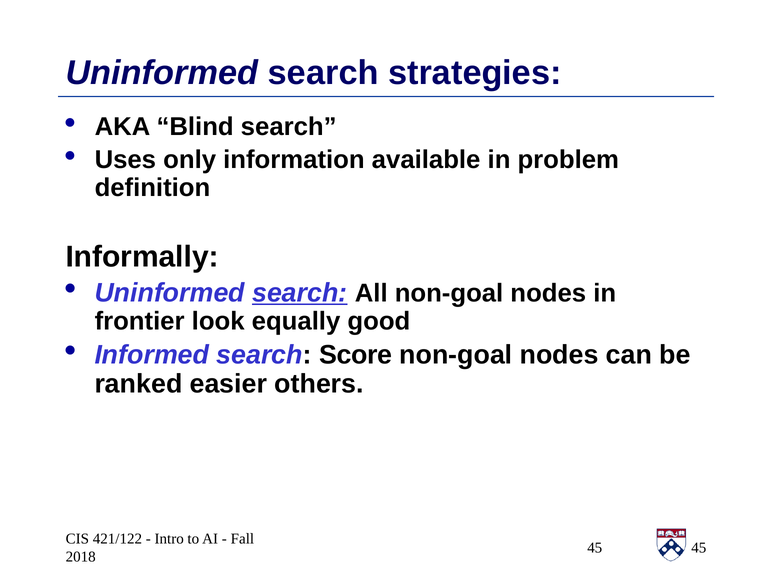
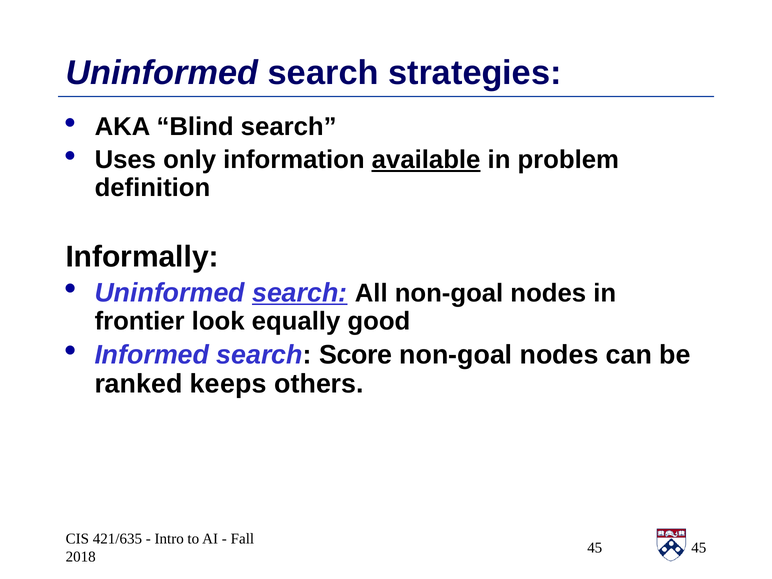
available underline: none -> present (426, 160)
easier: easier -> keeps (228, 384)
421/122: 421/122 -> 421/635 (117, 539)
